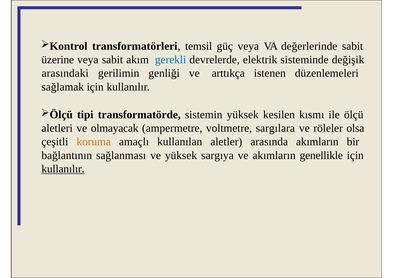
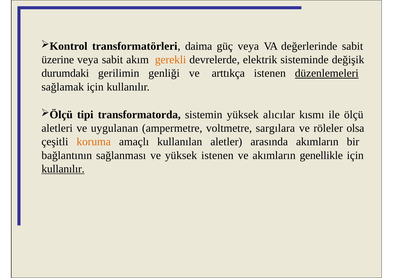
temsil: temsil -> daima (199, 46)
gerekli colour: blue -> orange (171, 60)
arasındaki: arasındaki -> durumdaki (65, 73)
düzenlemeleri underline: none -> present (327, 73)
transformatörde: transformatörde -> transformatorda (139, 115)
kesilen: kesilen -> alıcılar (279, 115)
olmayacak: olmayacak -> uygulanan (115, 128)
yüksek sargıya: sargıya -> istenen (217, 155)
